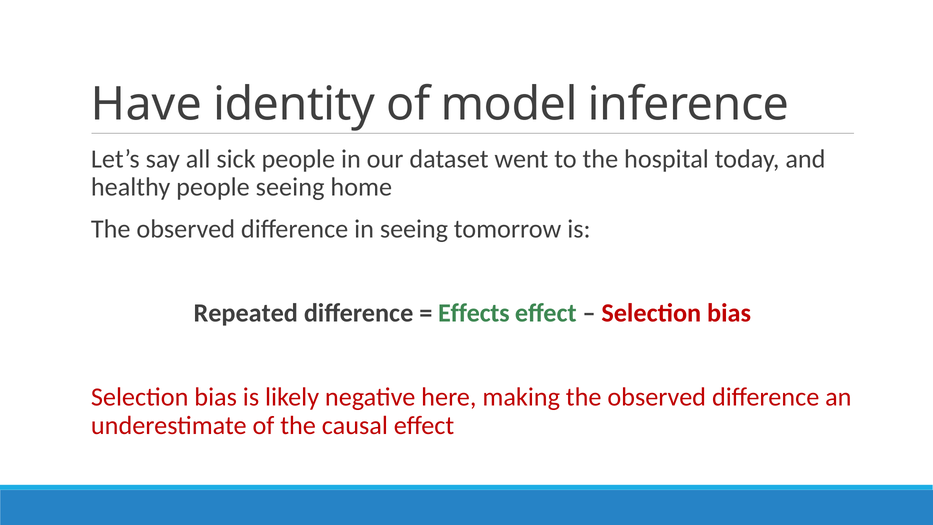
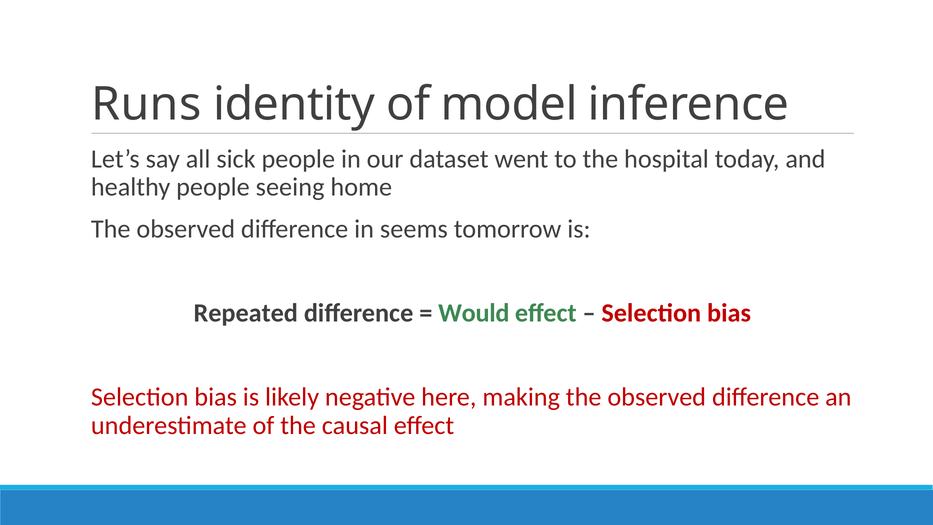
Have: Have -> Runs (146, 105)
in seeing: seeing -> seems (414, 229)
Effects: Effects -> Would (474, 313)
